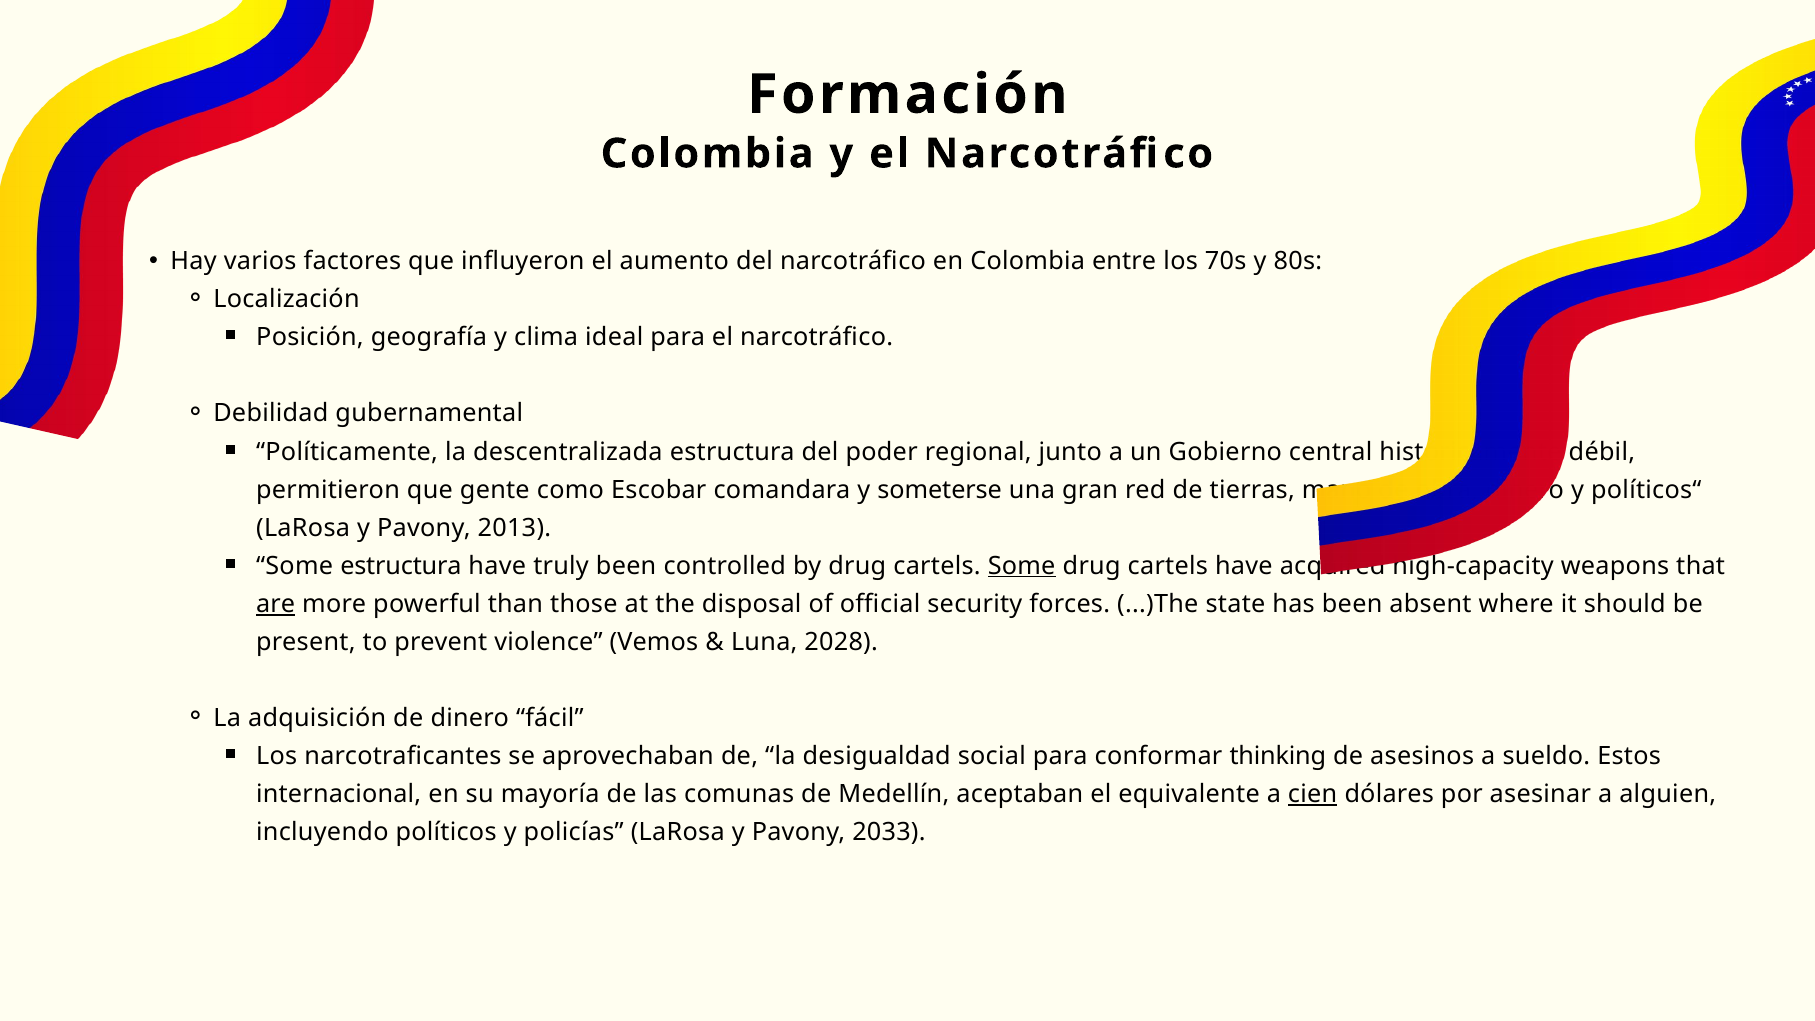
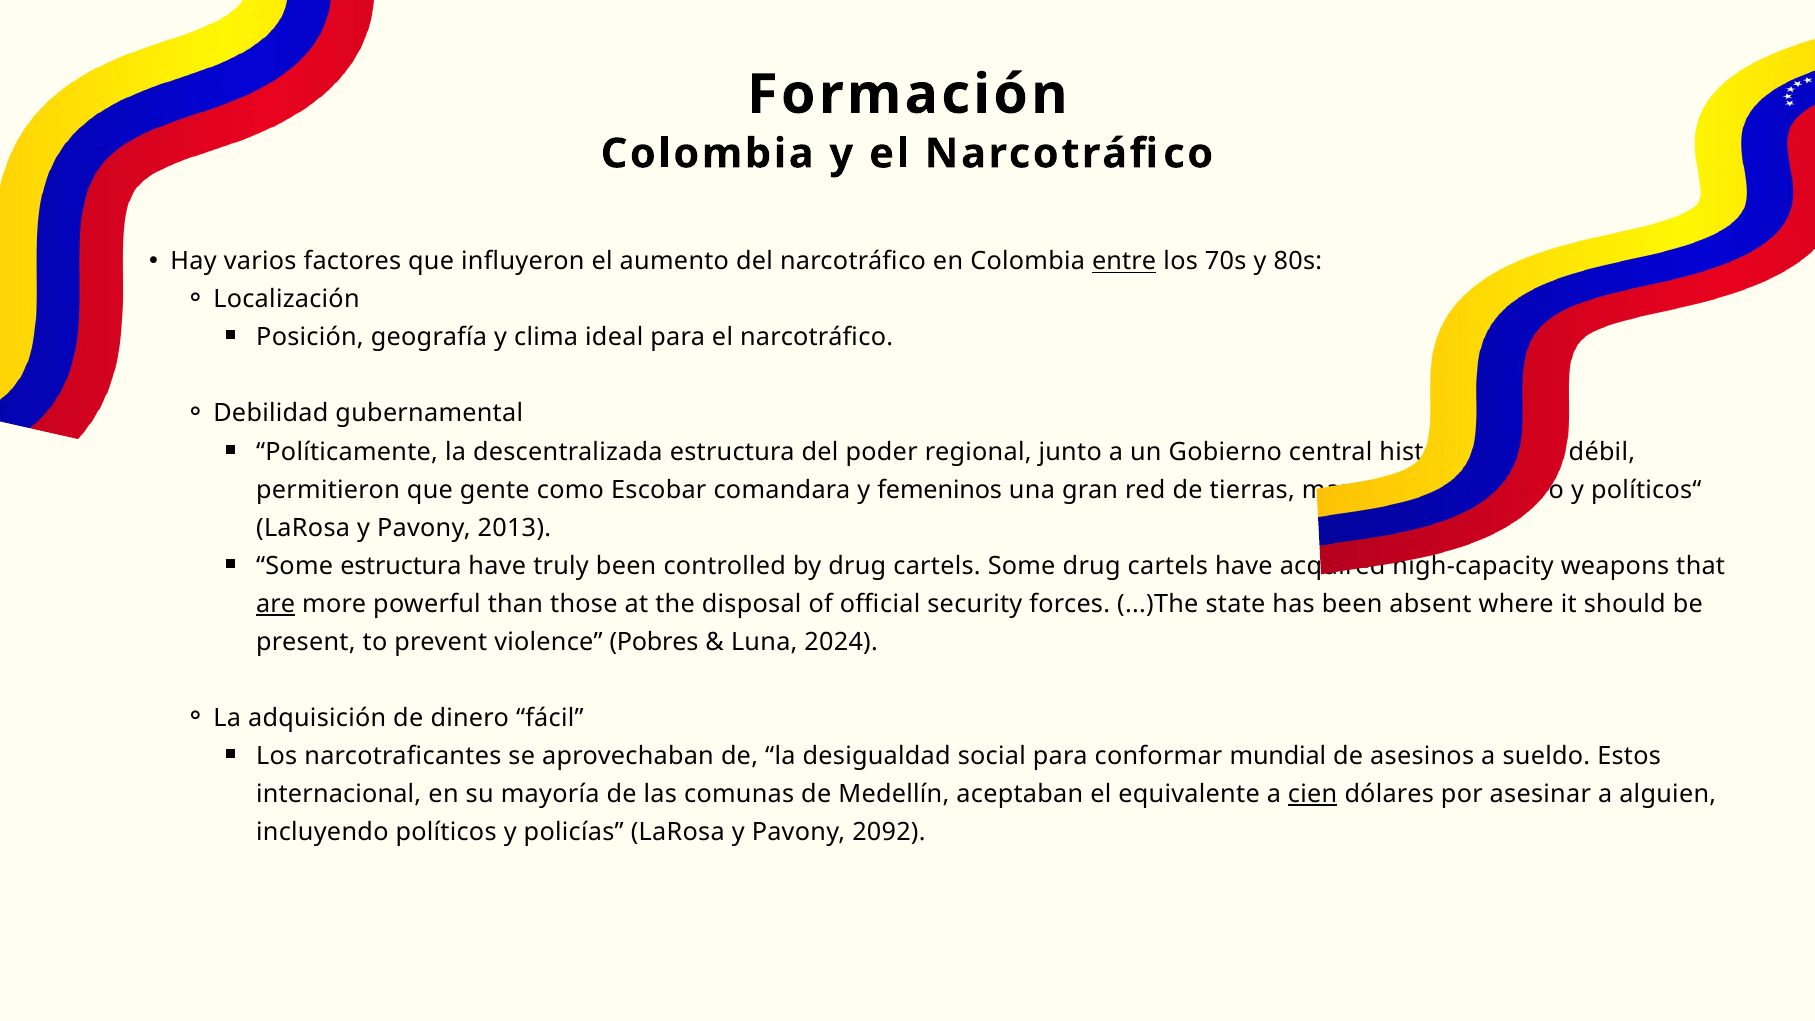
entre underline: none -> present (1124, 261)
someterse: someterse -> femeninos (940, 490)
Some underline: present -> none (1022, 566)
Vemos: Vemos -> Pobres (654, 642)
2028: 2028 -> 2024 (841, 642)
thinking: thinking -> mundial (1278, 756)
2033: 2033 -> 2092 (889, 832)
